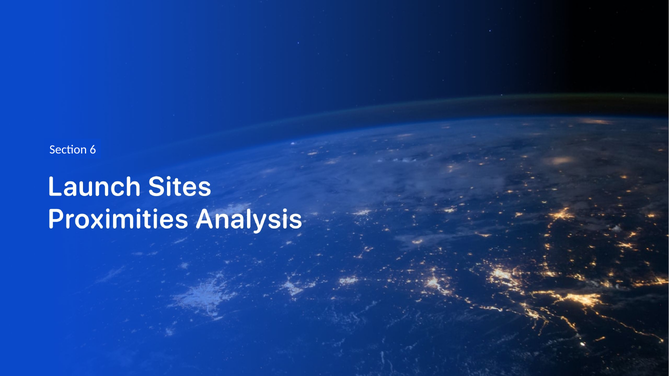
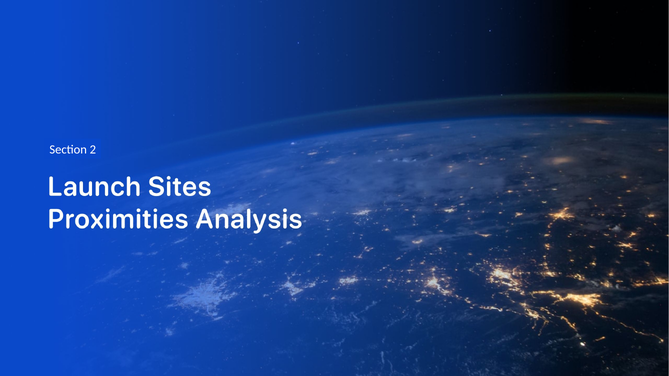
6: 6 -> 2 (93, 150)
